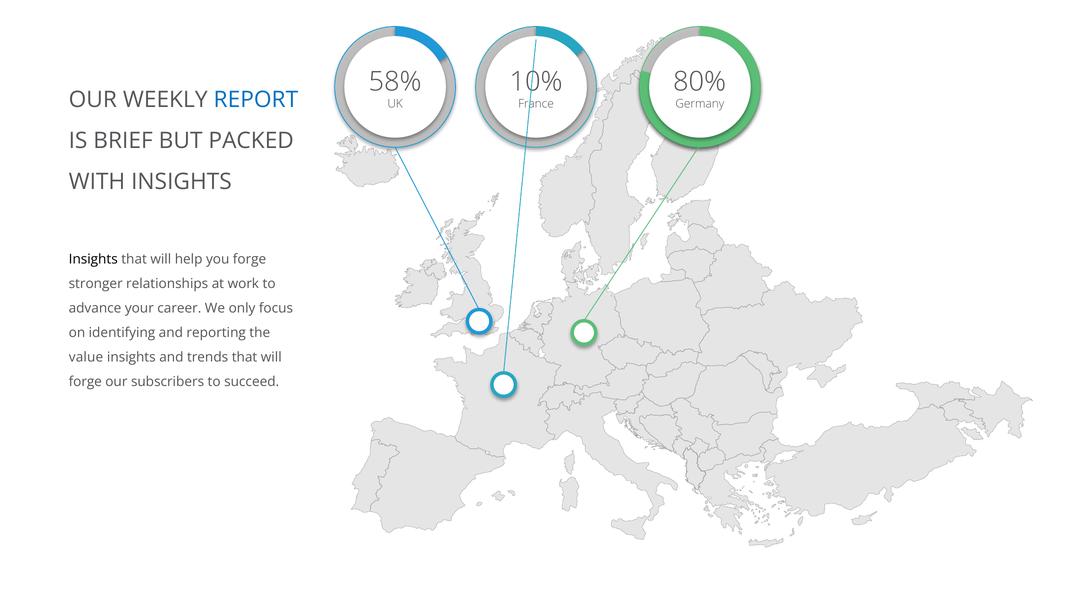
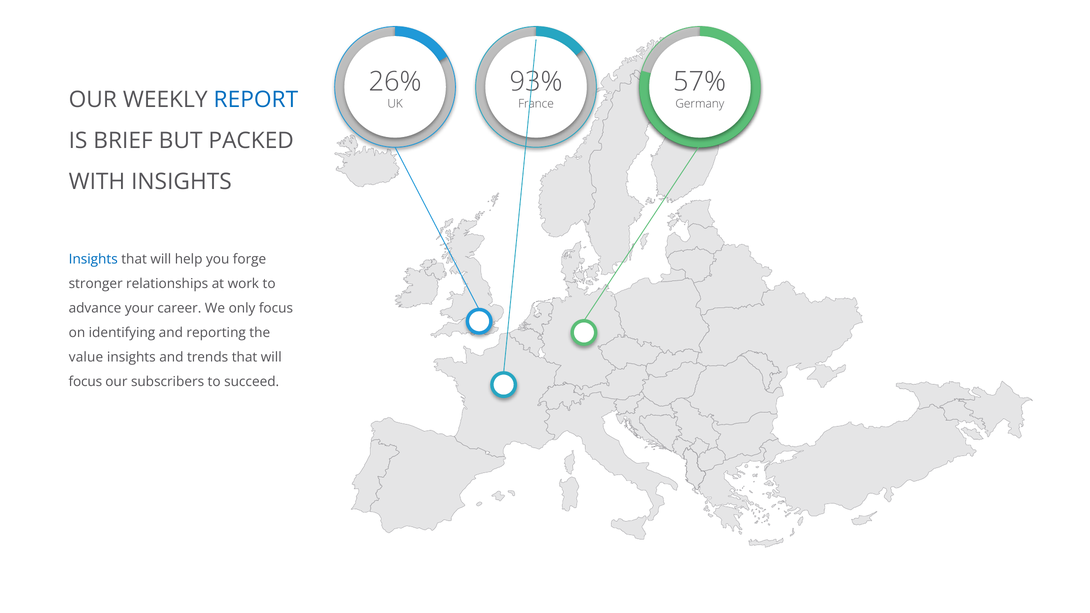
58%: 58% -> 26% (395, 82)
10%: 10% -> 93% (536, 82)
80%: 80% -> 57% (700, 82)
Insights colour: black -> blue (93, 259)
forge: forge -> focus (85, 382)
